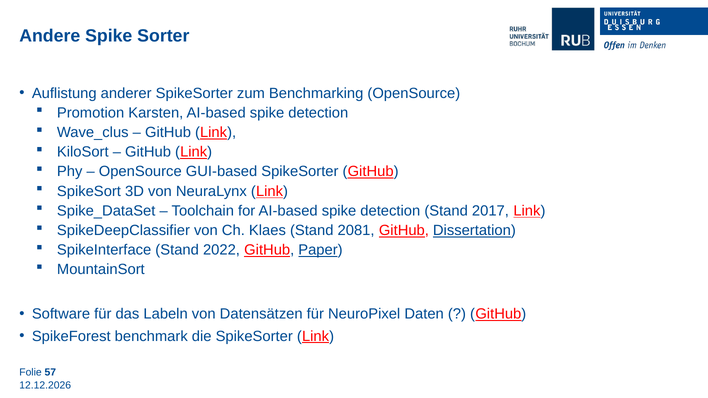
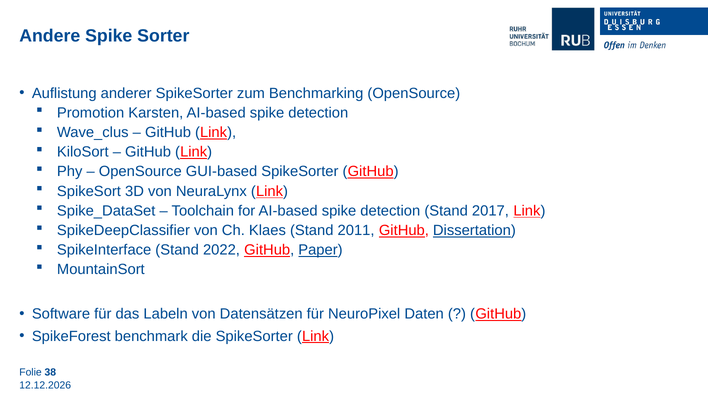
2081: 2081 -> 2011 (356, 231)
57: 57 -> 38 (50, 373)
